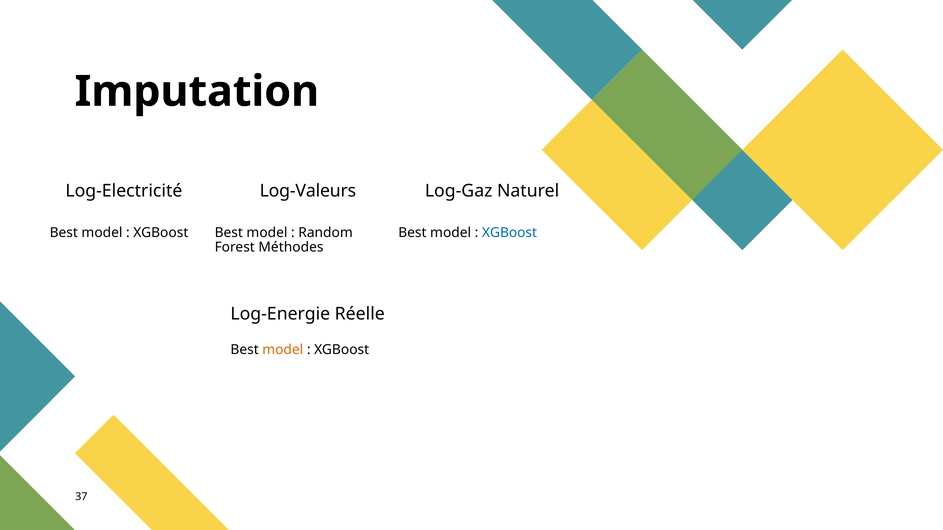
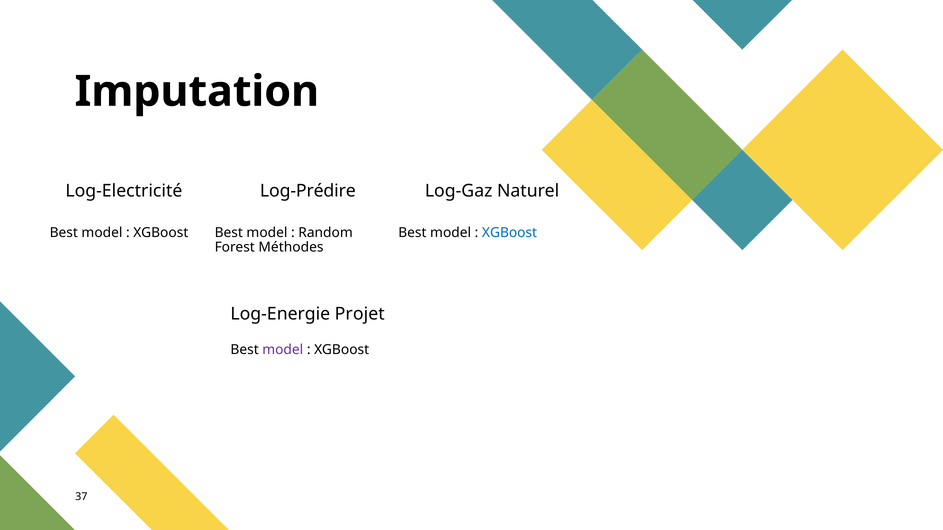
Log-Valeurs: Log-Valeurs -> Log-Prédire (308, 191)
Réelle: Réelle -> Projet (360, 314)
model colour: orange -> purple (283, 350)
